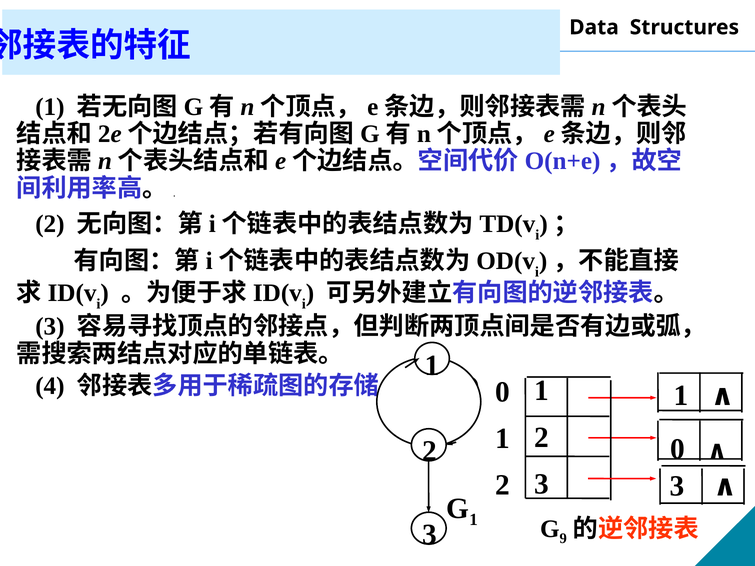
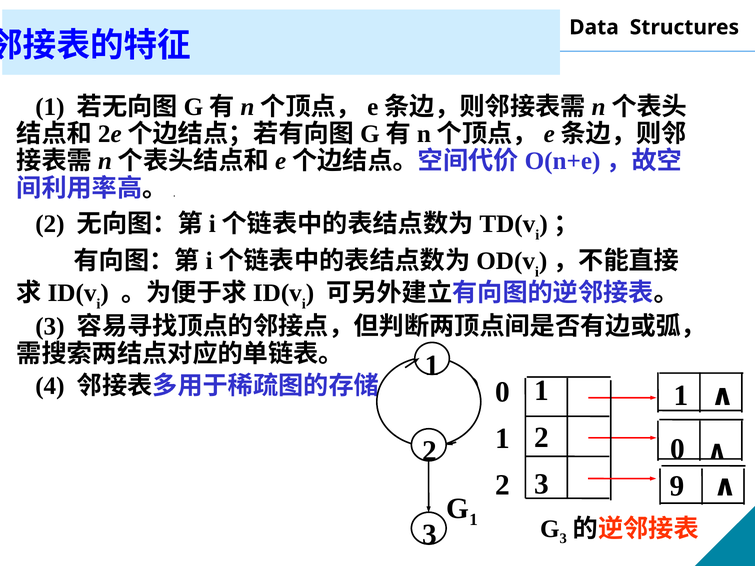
3: 3 -> 9 (677, 486)
9: 9 -> 3 (563, 539)
